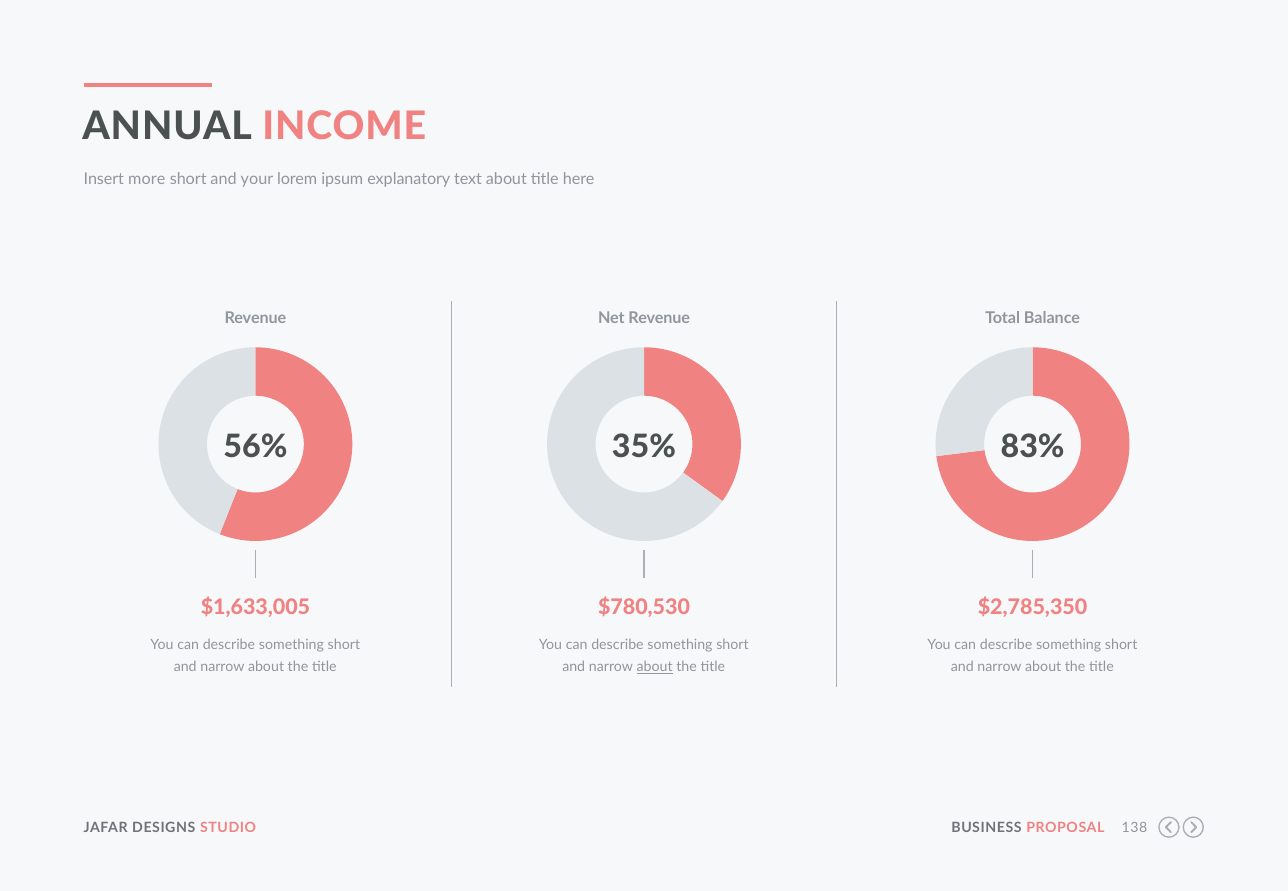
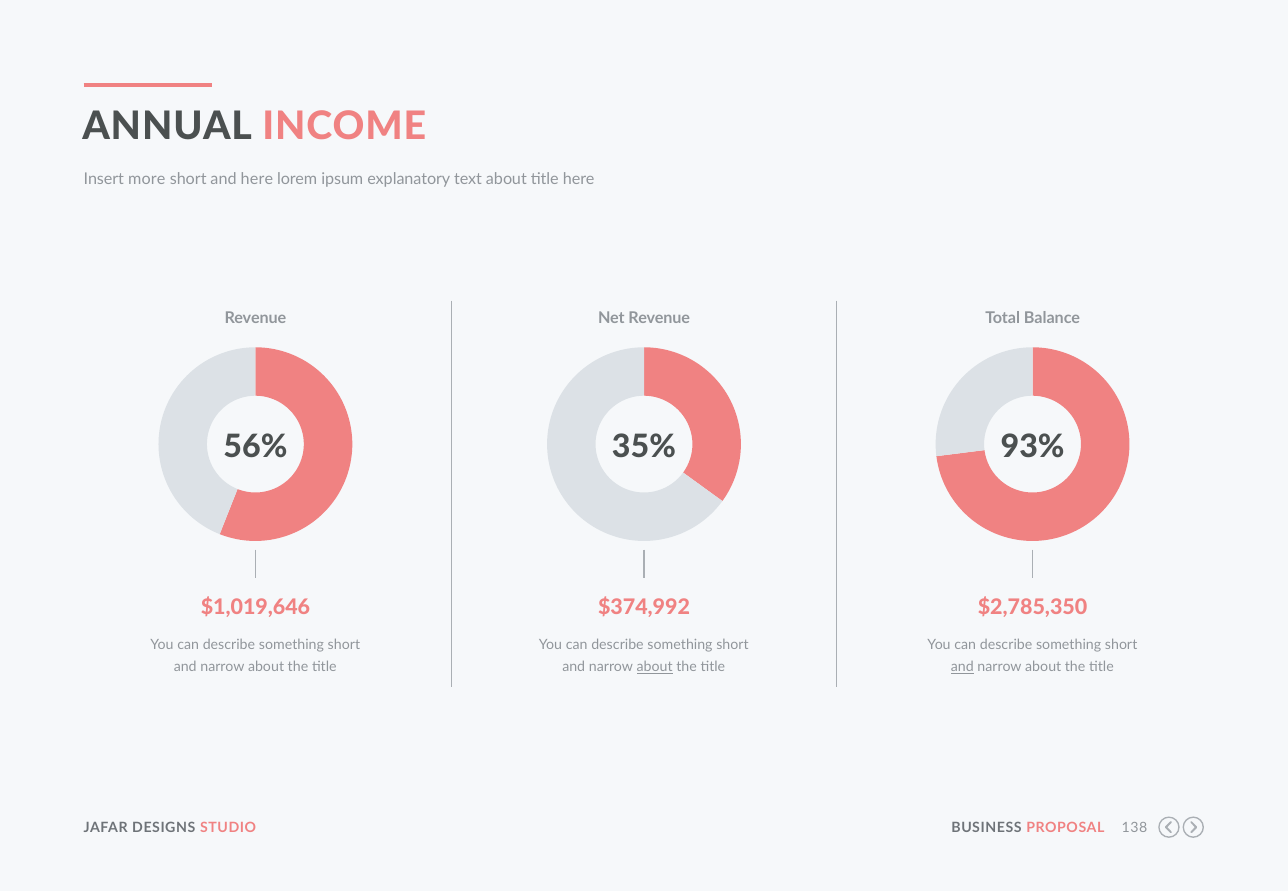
and your: your -> here (257, 179)
83%: 83% -> 93% (1033, 447)
$1,633,005: $1,633,005 -> $1,019,646 (255, 608)
$780,530: $780,530 -> $374,992 (644, 608)
and underline: none -> present (962, 668)
